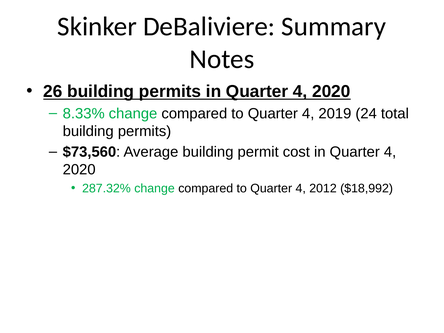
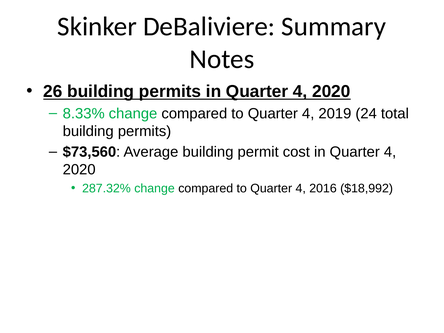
2012: 2012 -> 2016 (323, 188)
